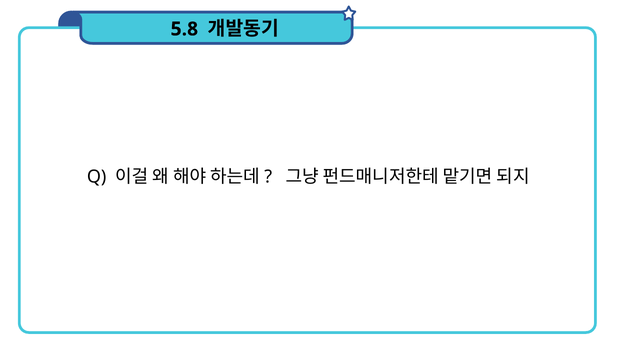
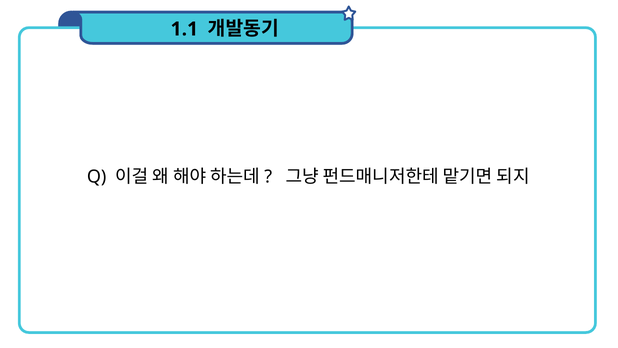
5.8: 5.8 -> 1.1 (184, 29)
